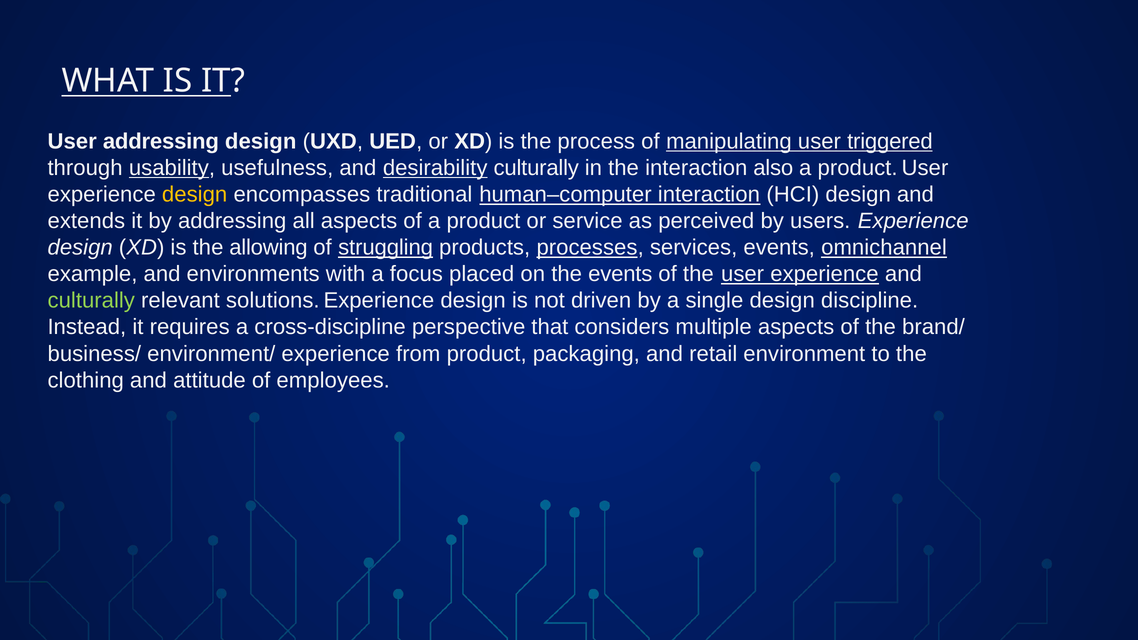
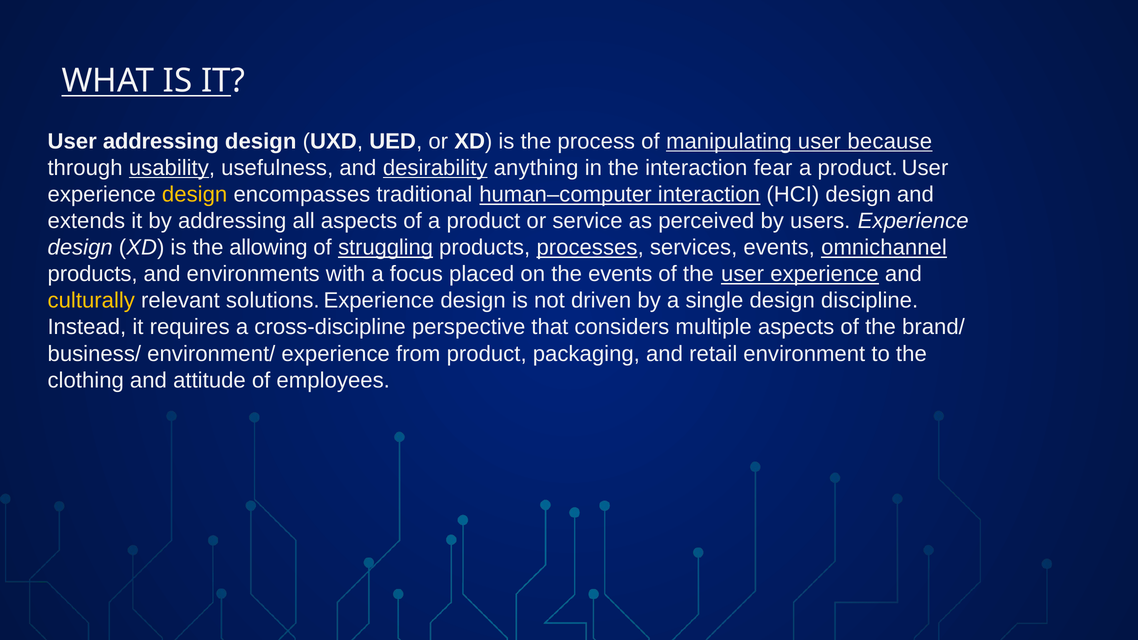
triggered: triggered -> because (890, 141)
desirability culturally: culturally -> anything (536, 168)
also: also -> fear (773, 168)
example: example -> products (93, 274)
culturally colour: light green -> yellow (91, 301)
